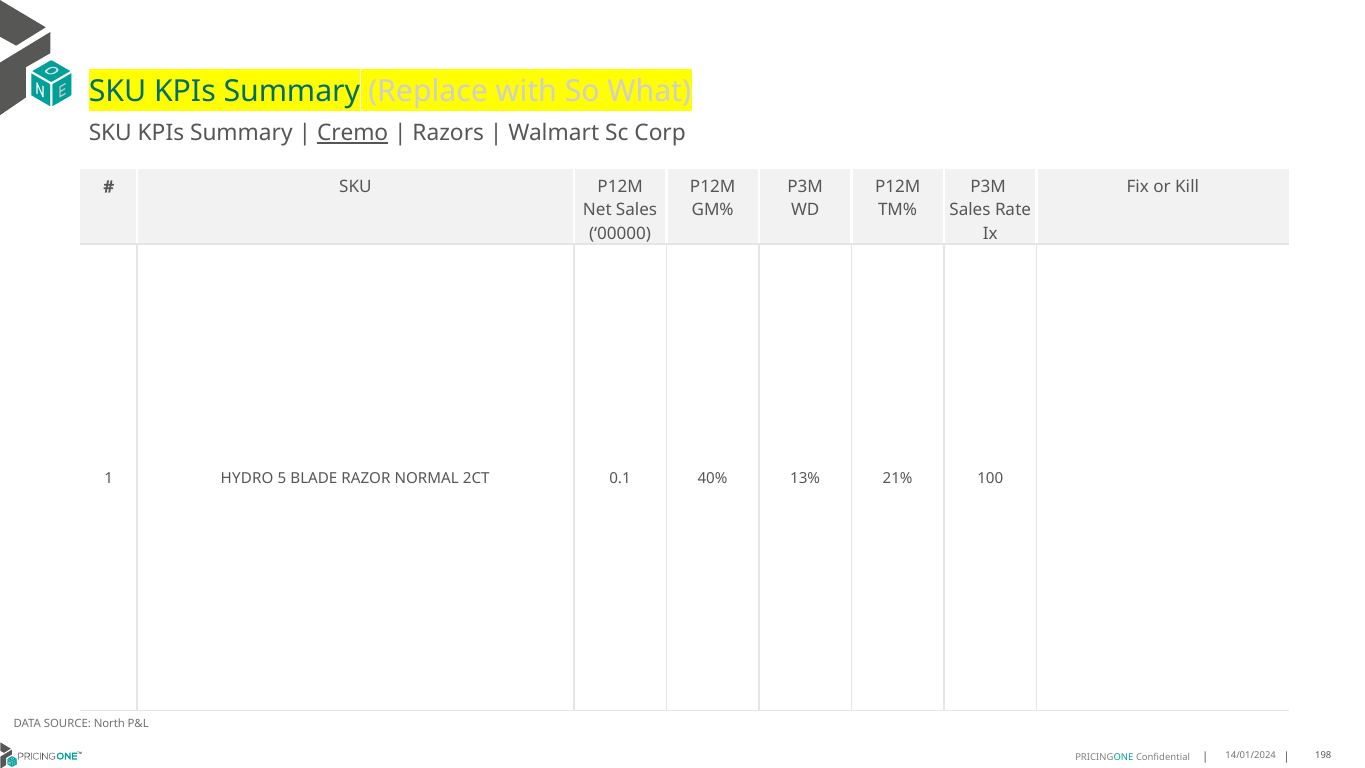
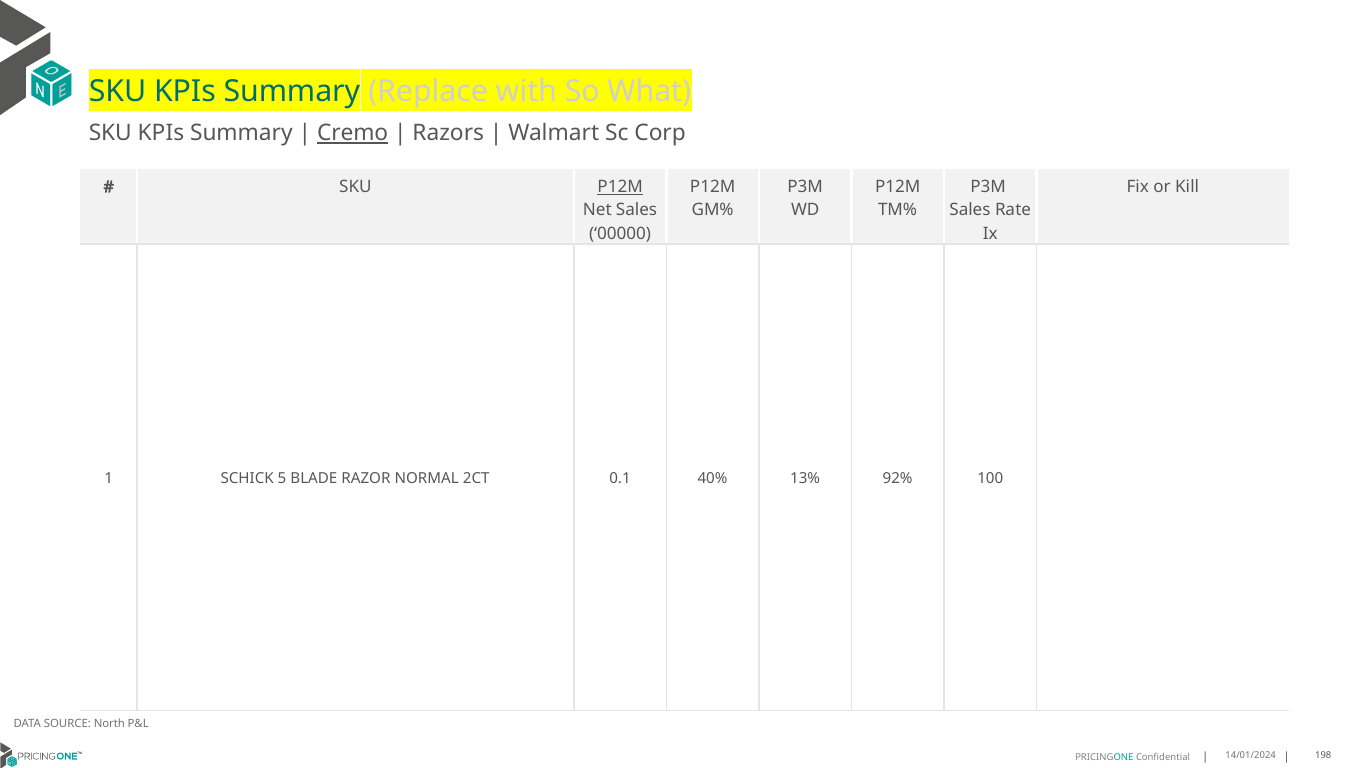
P12M underline: none -> present (620, 187)
HYDRO: HYDRO -> SCHICK (247, 479)
21%: 21% -> 92% (898, 479)
